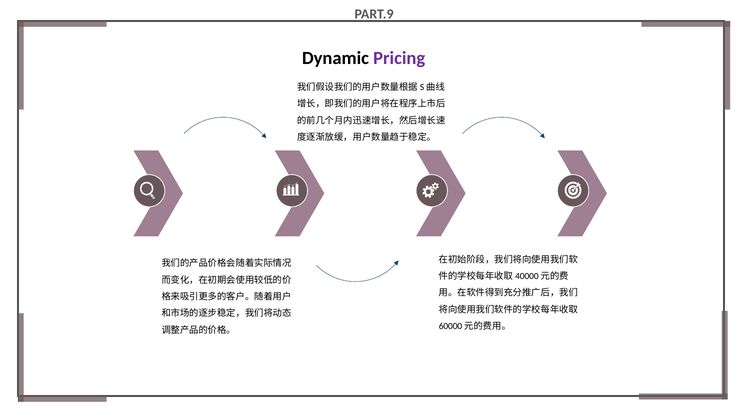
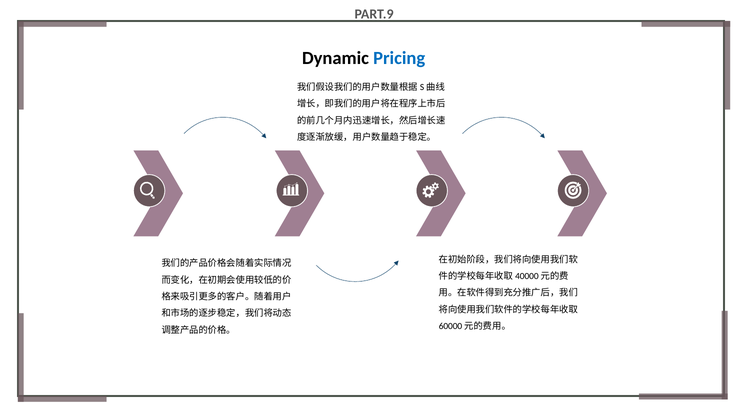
Pricing colour: purple -> blue (399, 58)
